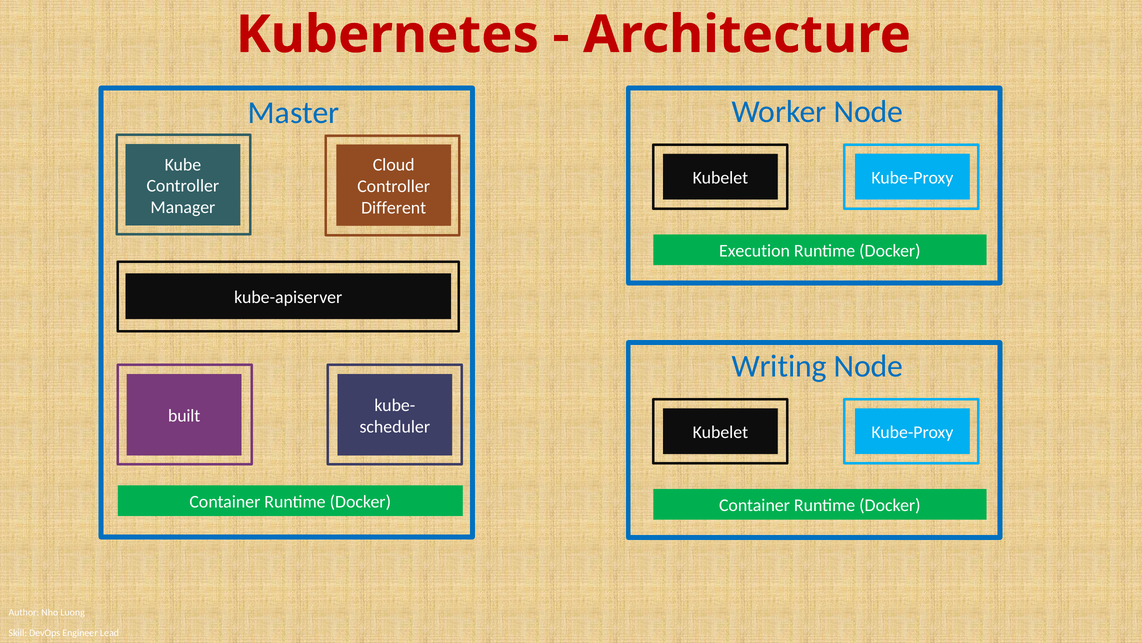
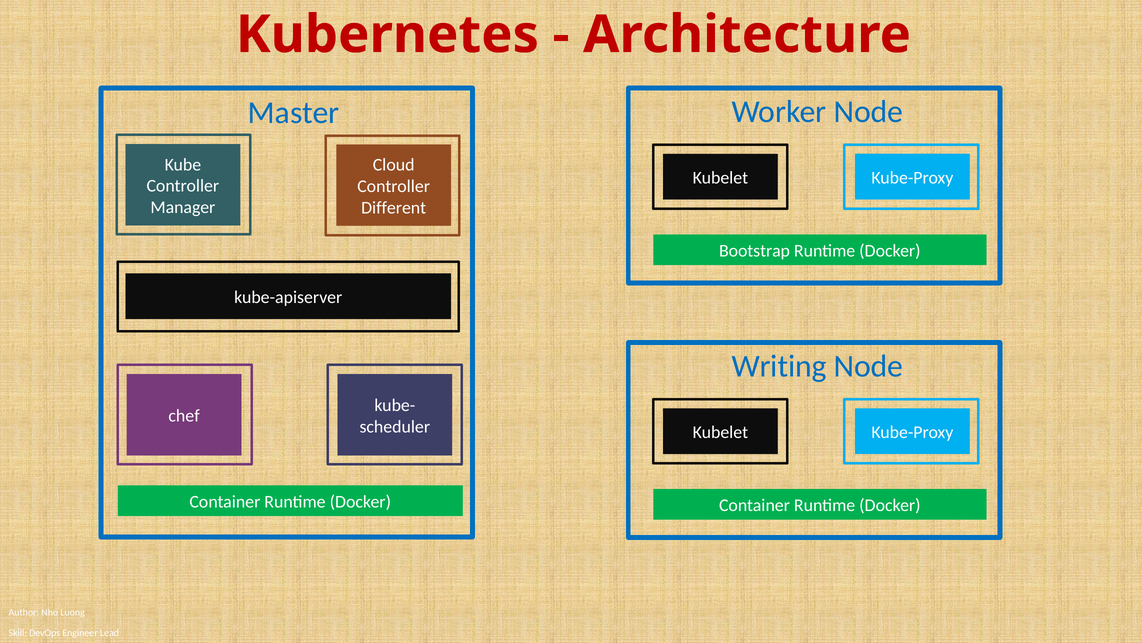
Execution: Execution -> Bootstrap (755, 251)
built: built -> chef (184, 416)
